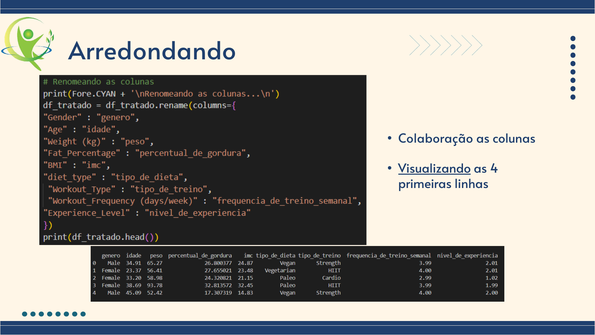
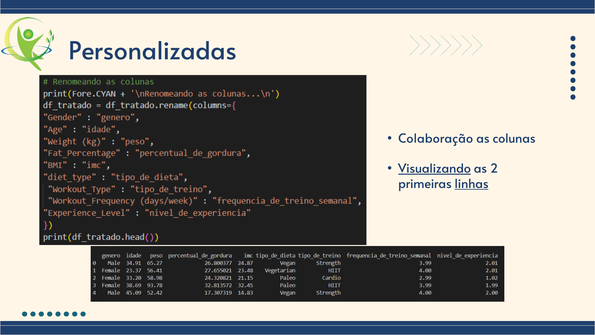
Arredondando: Arredondando -> Personalizadas (153, 51)
4: 4 -> 2 (494, 169)
linhas underline: none -> present (472, 184)
